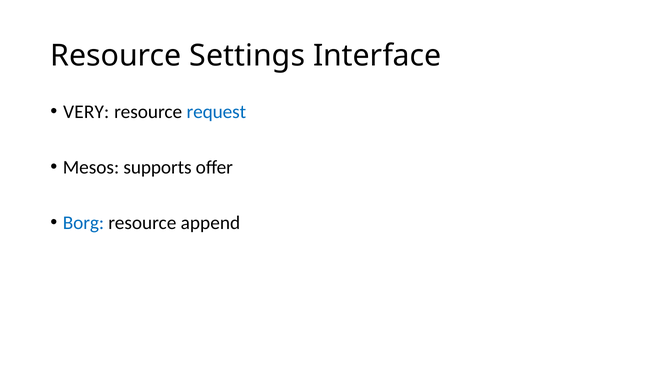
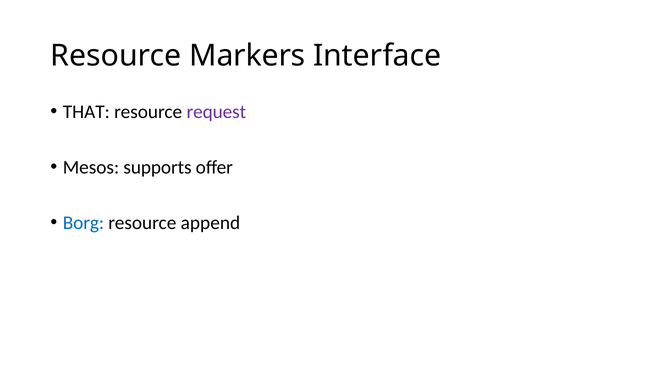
Settings: Settings -> Markers (247, 56)
VERY: VERY -> THAT (86, 112)
request colour: blue -> purple (216, 112)
